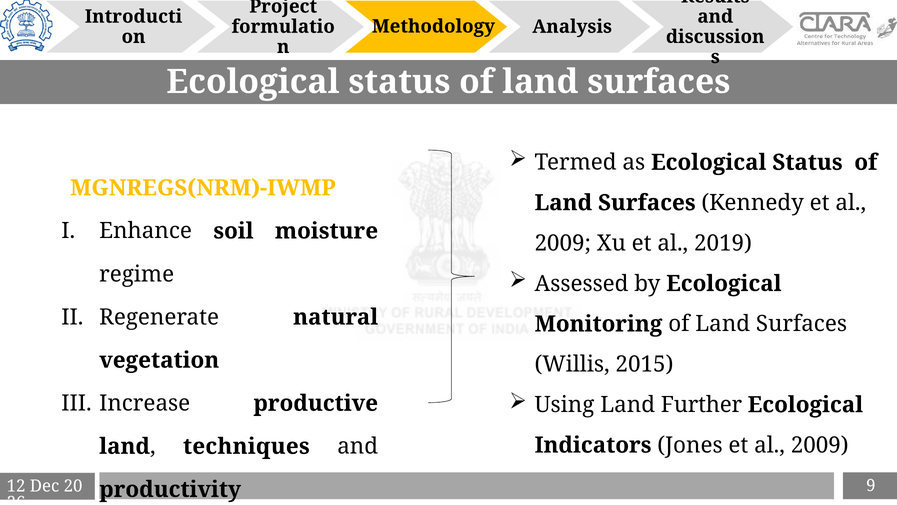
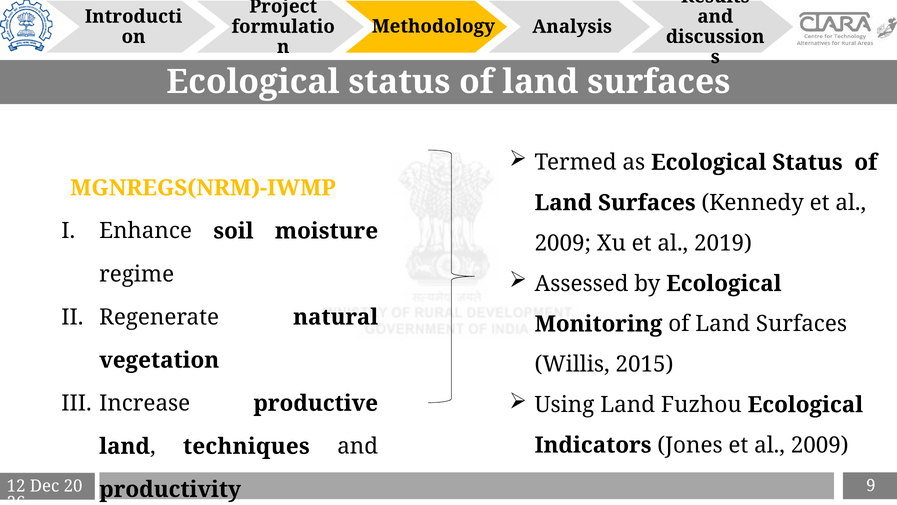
Further: Further -> Fuzhou (701, 404)
